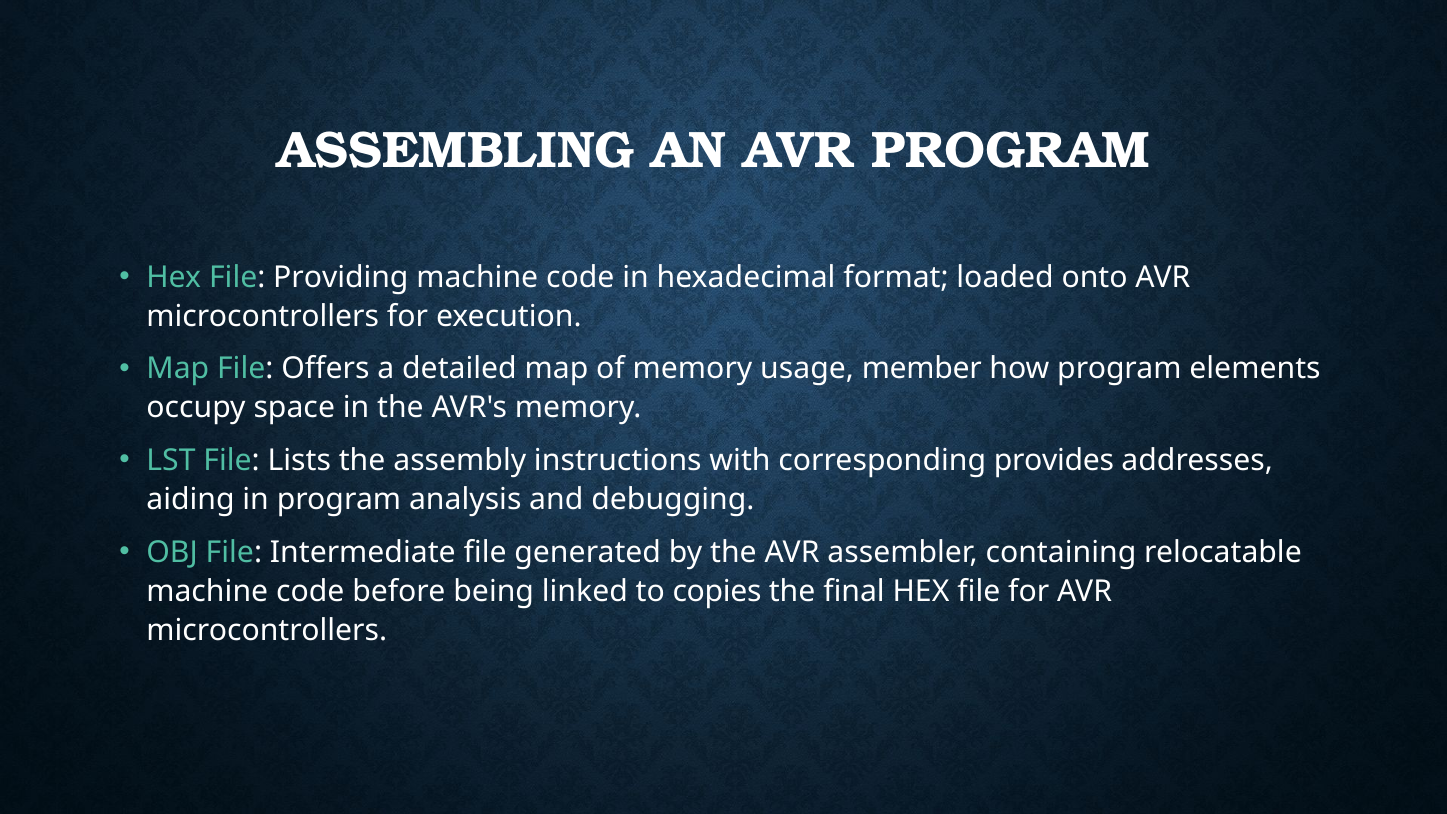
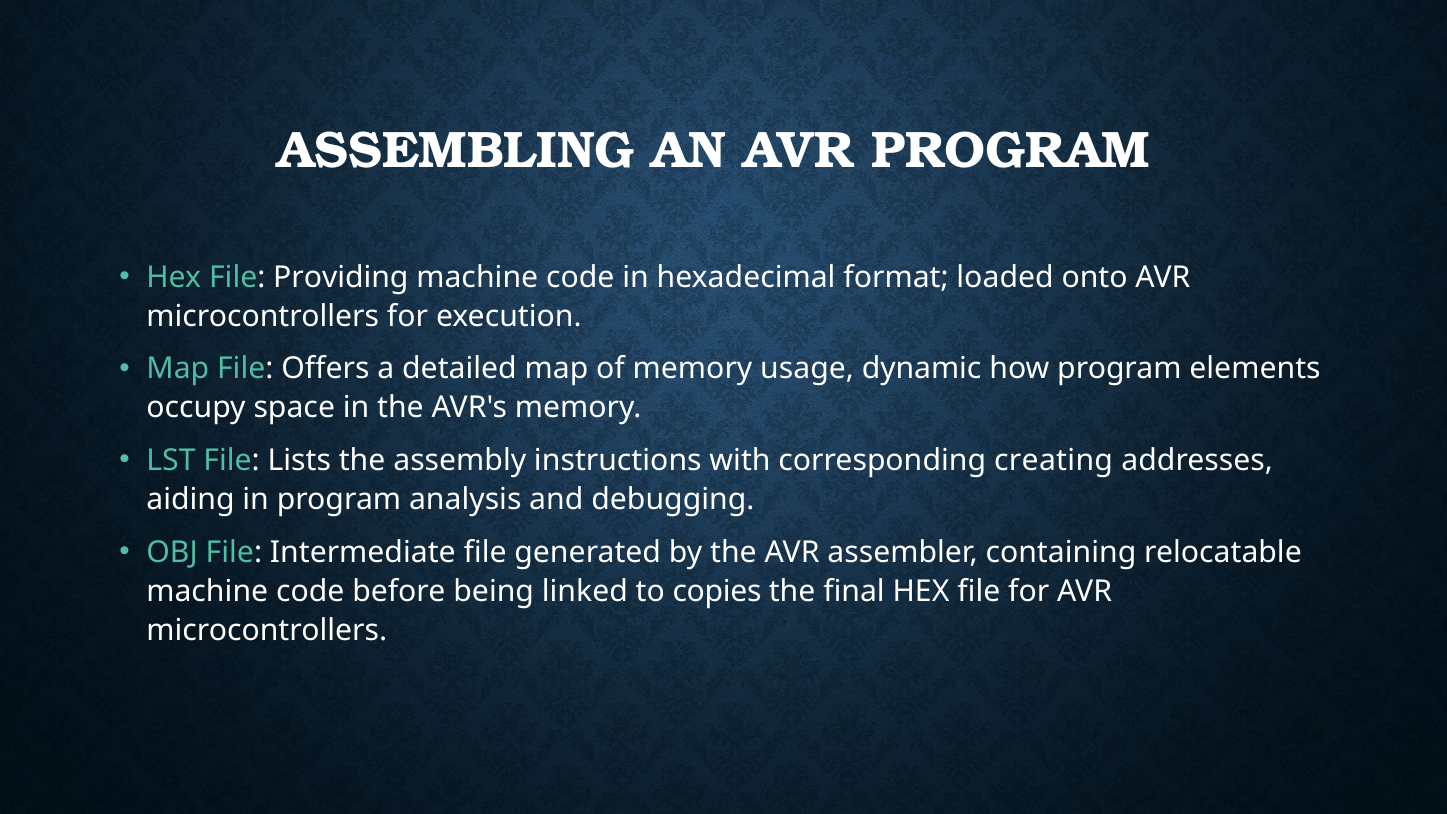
member: member -> dynamic (922, 369)
provides: provides -> creating (1054, 461)
